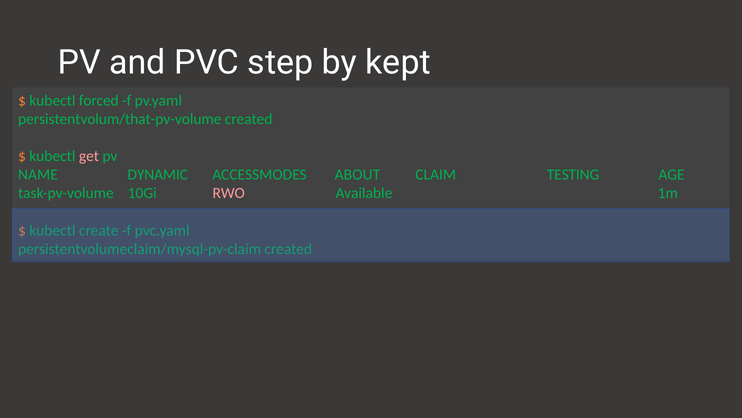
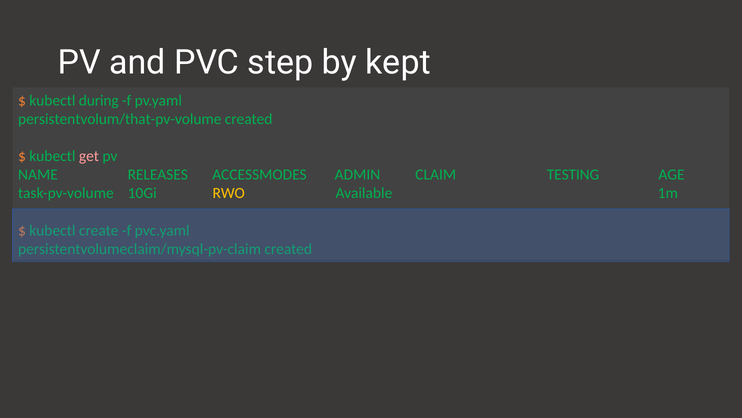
forced: forced -> during (99, 100)
DYNAMIC: DYNAMIC -> RELEASES (158, 175)
ABOUT: ABOUT -> ADMIN (357, 175)
RWO colour: pink -> yellow (229, 193)
